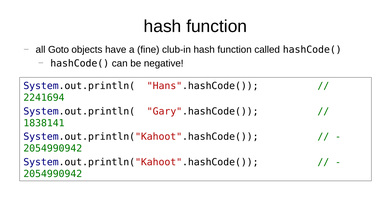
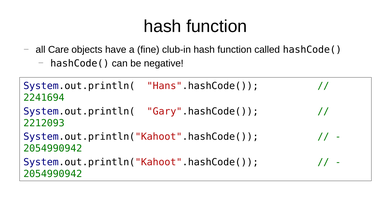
Goto: Goto -> Care (59, 50)
1838141: 1838141 -> 2212093 (44, 123)
